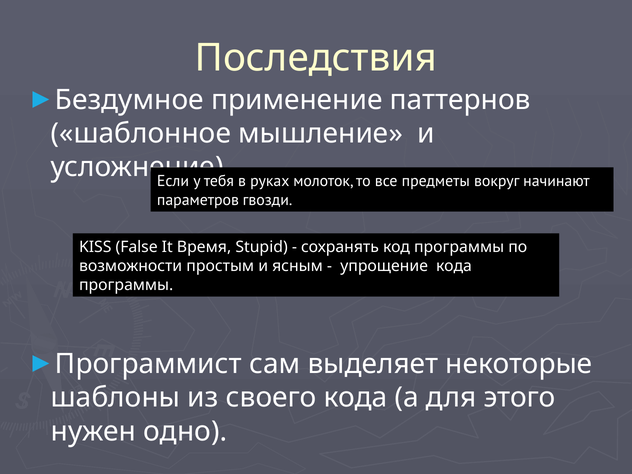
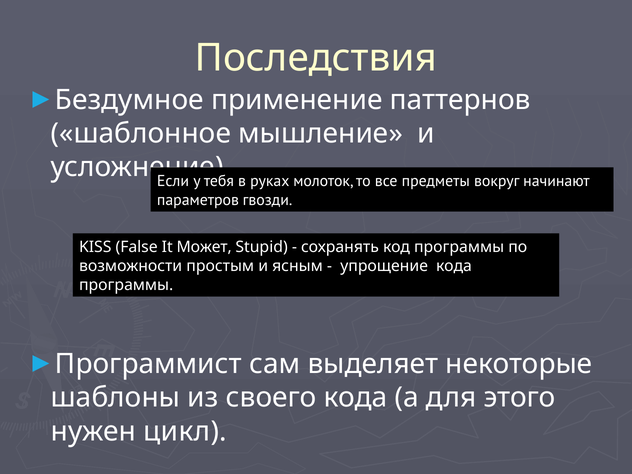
Время: Время -> Может (204, 247)
одно: одно -> цикл (185, 431)
